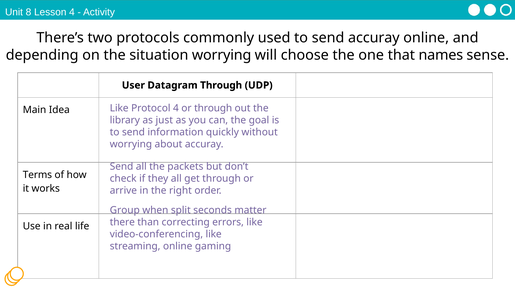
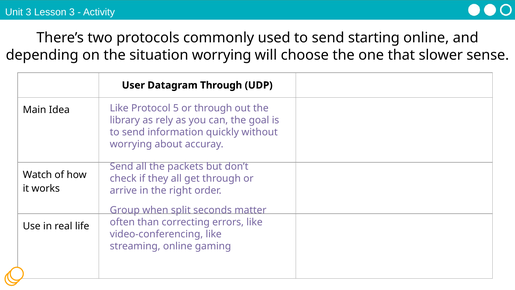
Unit 8: 8 -> 3 (28, 12)
Lesson 4: 4 -> 3 (72, 12)
send accuray: accuray -> starting (374, 38)
names: names -> slower (441, 55)
Protocol 4: 4 -> 5 (176, 108)
just: just -> rely (164, 120)
Terms: Terms -> Watch (37, 175)
there: there -> often (122, 222)
